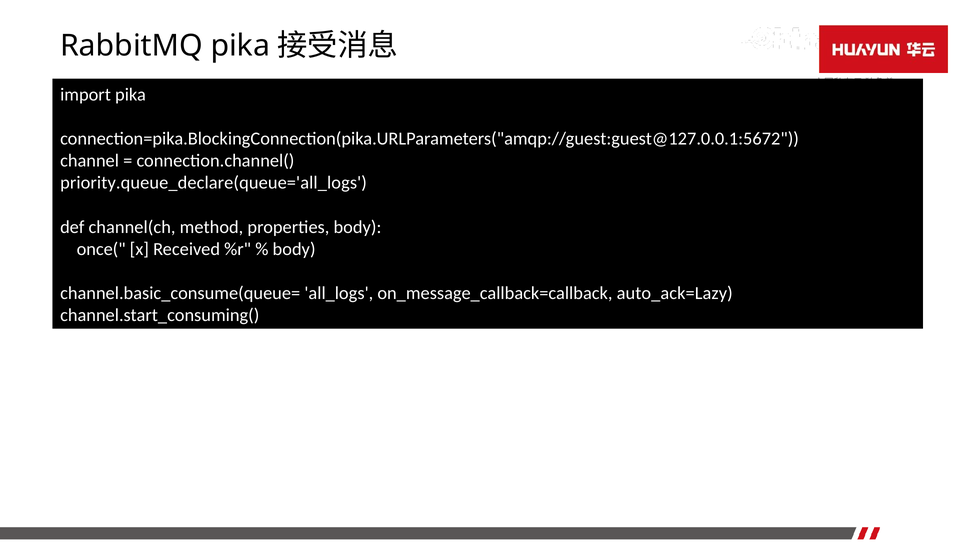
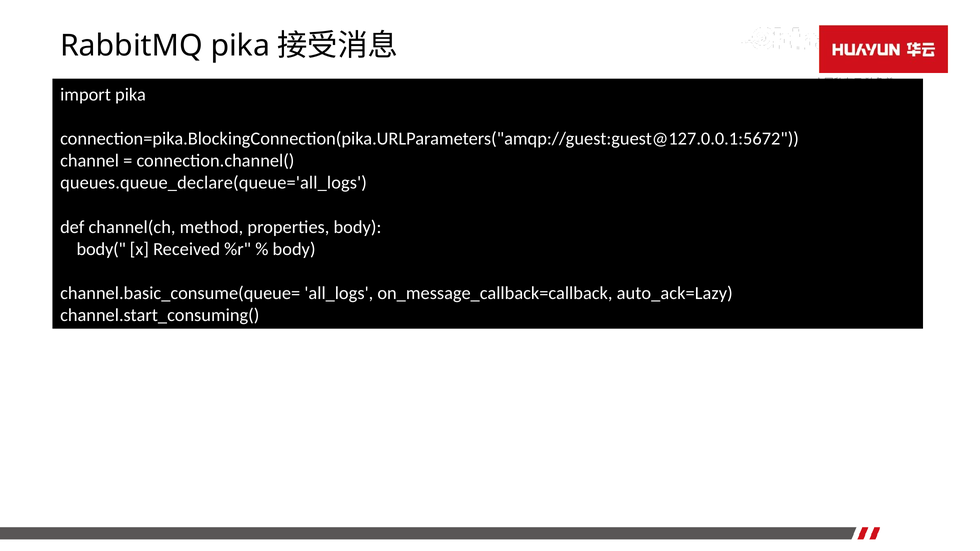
priority.queue_declare(queue='all_logs: priority.queue_declare(queue='all_logs -> queues.queue_declare(queue='all_logs (214, 183)
once(: once( -> body( (101, 249)
